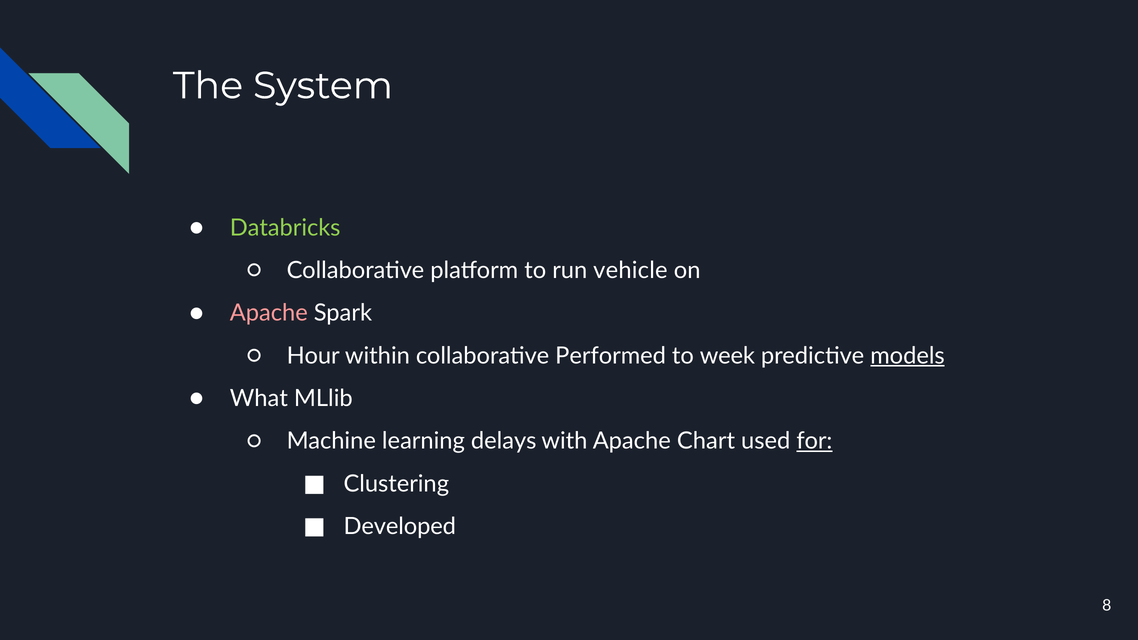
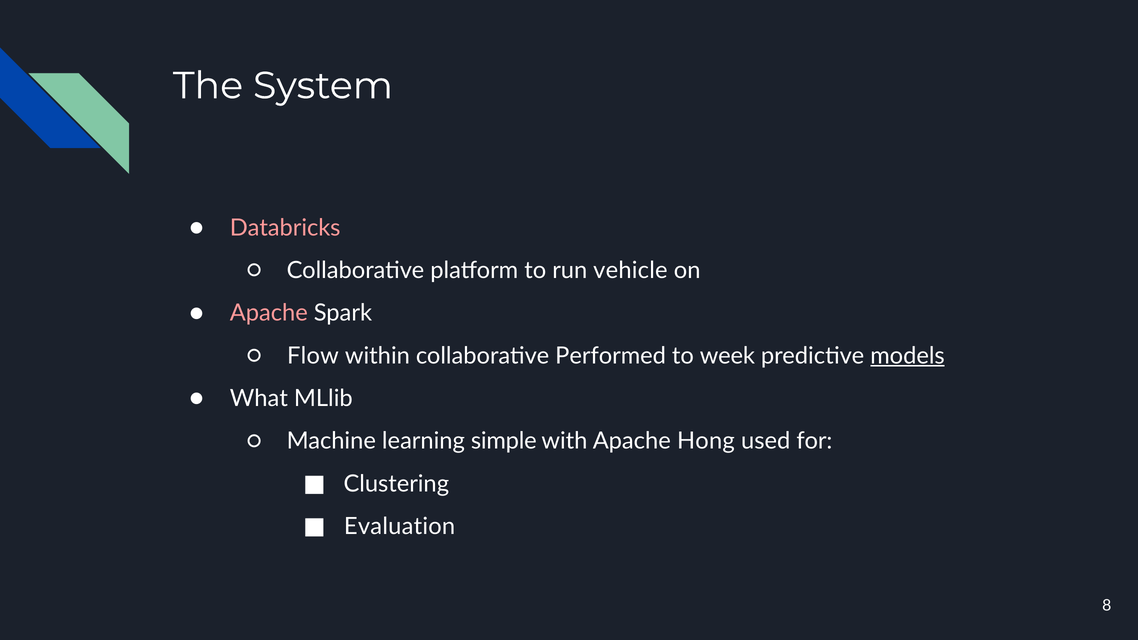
Databricks colour: light green -> pink (285, 228)
Hour: Hour -> Flow (313, 356)
delays: delays -> simple (504, 441)
Chart: Chart -> Hong (706, 441)
for underline: present -> none (814, 441)
Developed: Developed -> Evaluation (400, 526)
